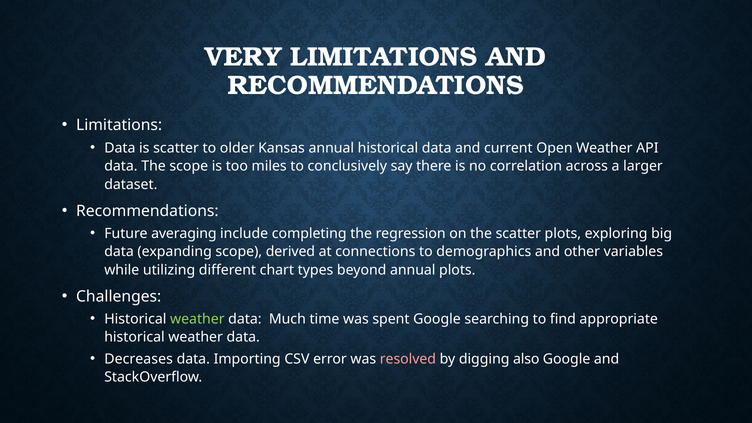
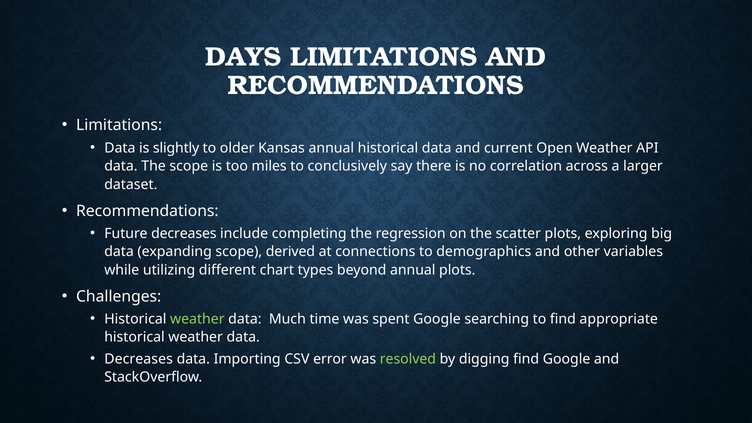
VERY: VERY -> DAYS (243, 57)
is scatter: scatter -> slightly (176, 148)
Future averaging: averaging -> decreases (184, 233)
resolved colour: pink -> light green (408, 359)
digging also: also -> find (526, 359)
